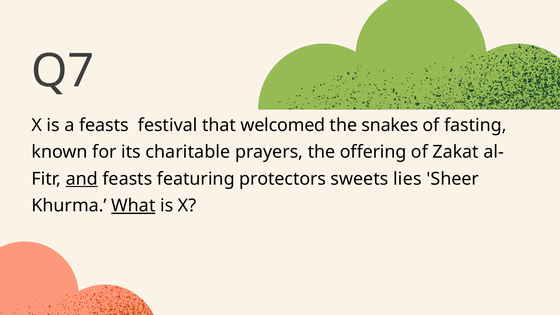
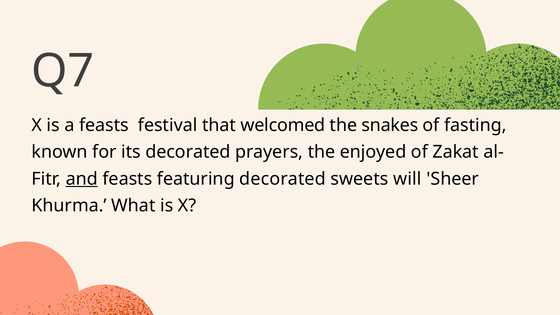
its charitable: charitable -> decorated (188, 152)
offering: offering -> enjoyed (373, 152)
featuring protectors: protectors -> decorated (283, 179)
lies: lies -> will (407, 179)
What underline: present -> none (133, 206)
